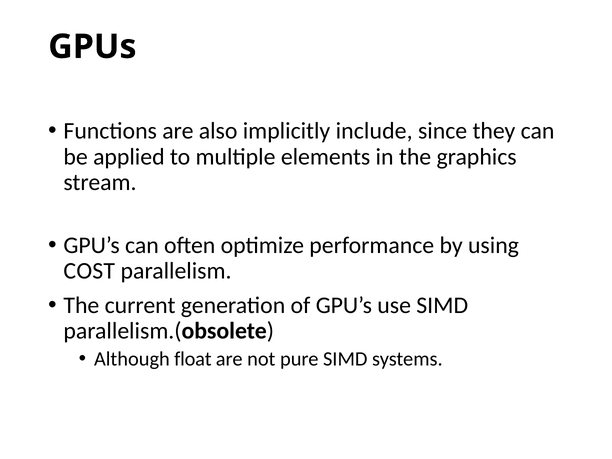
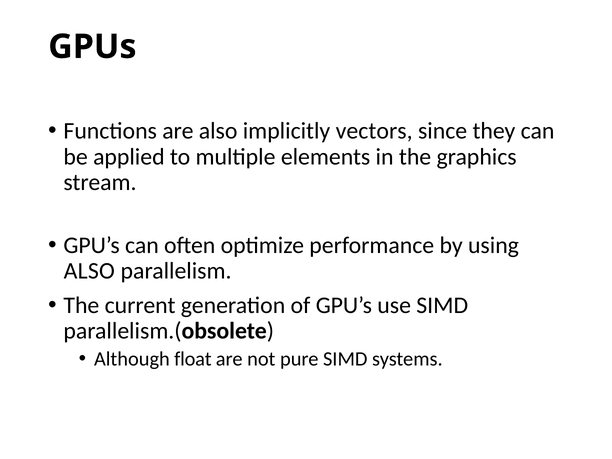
include: include -> vectors (374, 131)
COST: COST -> ALSO (89, 271)
